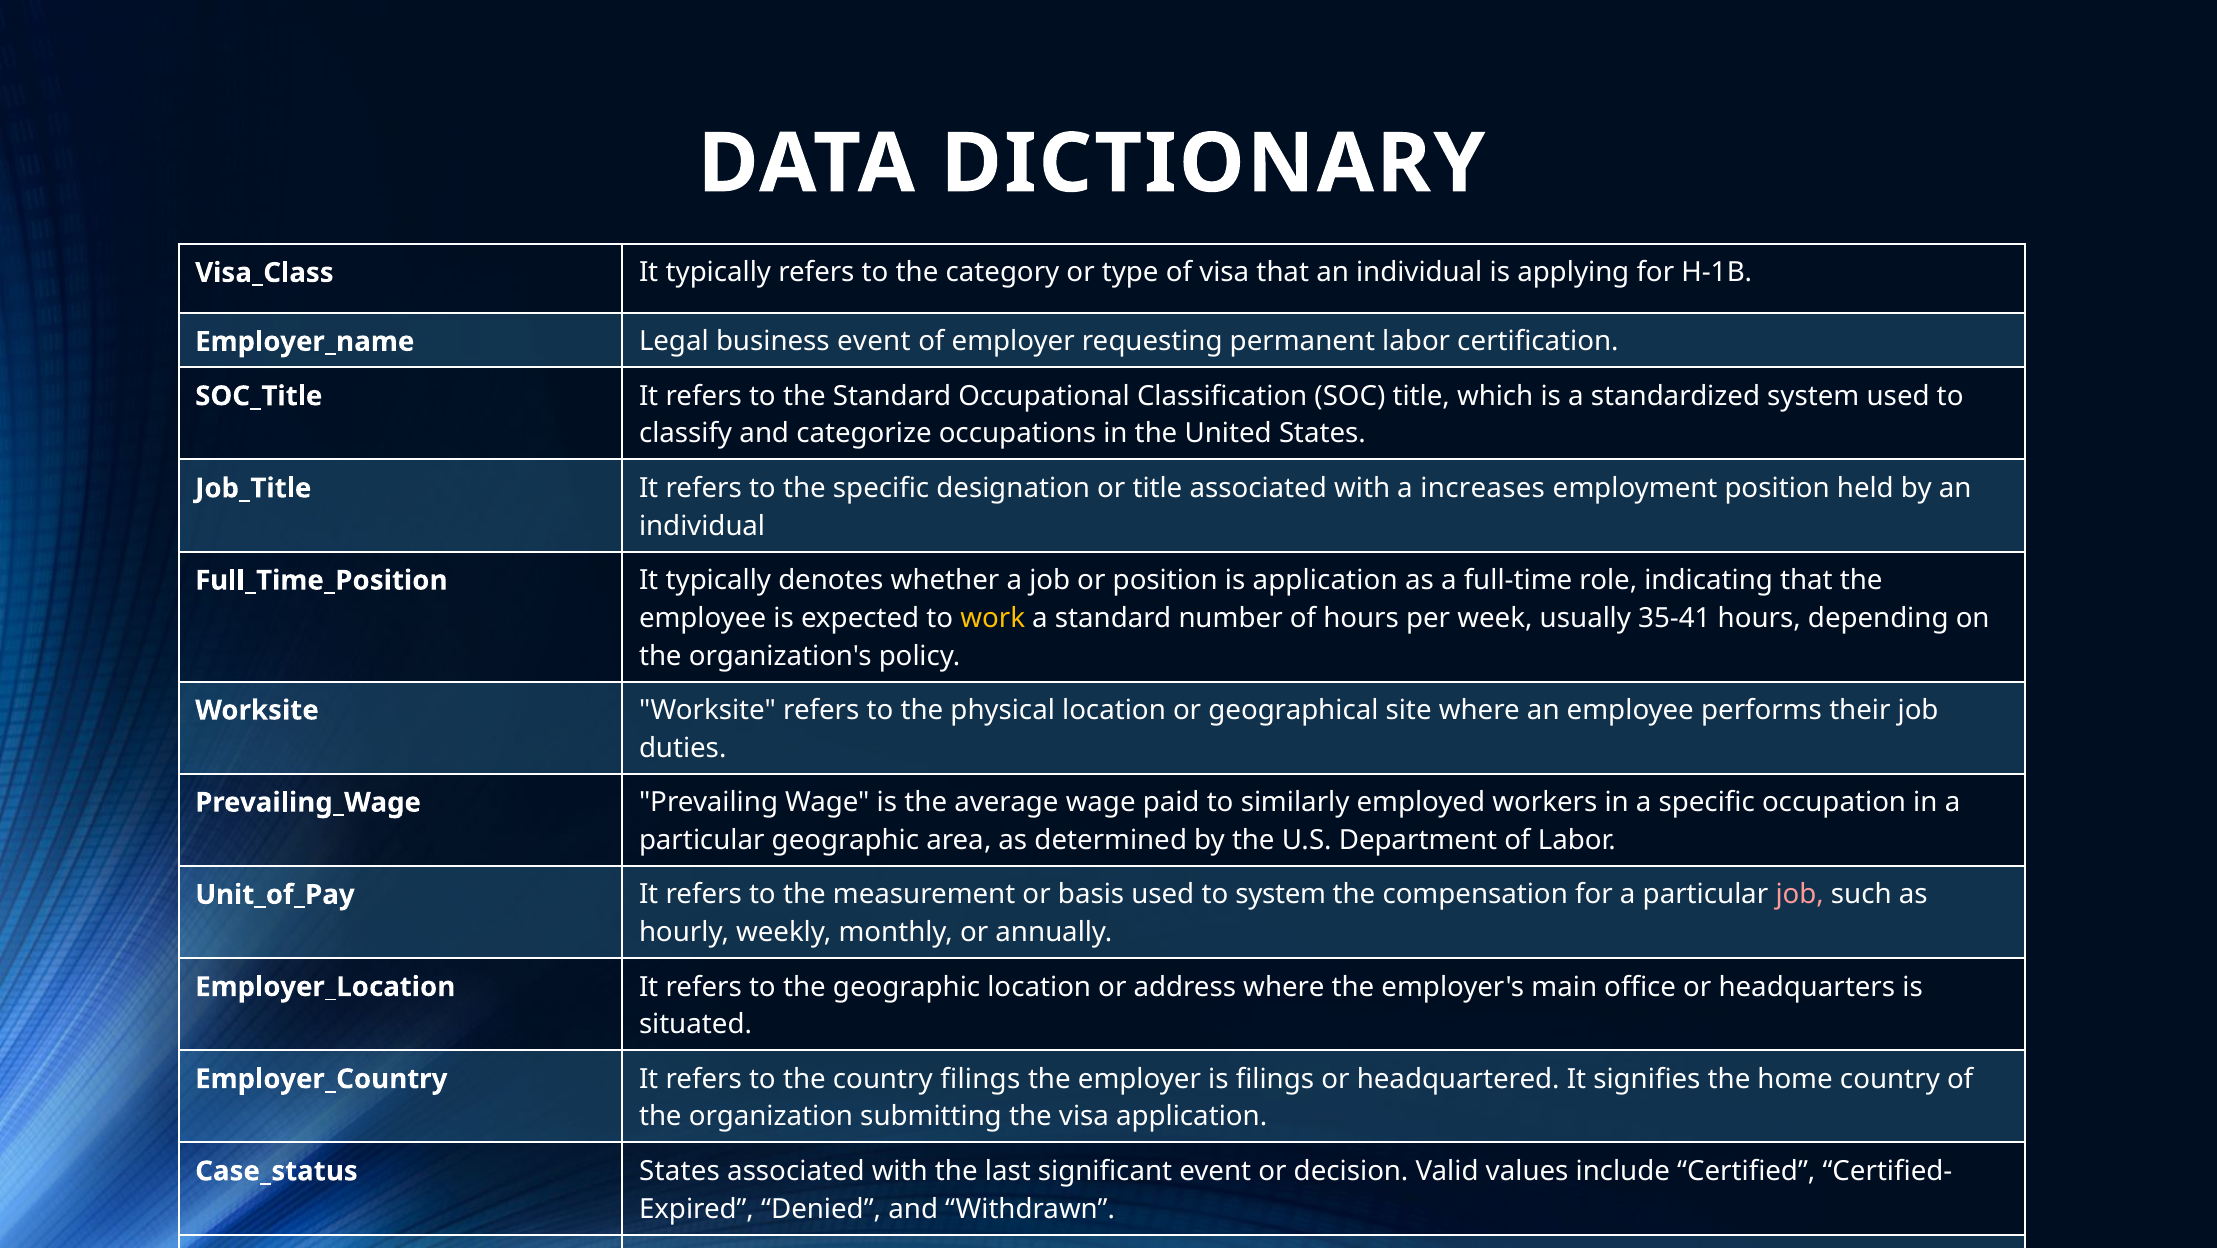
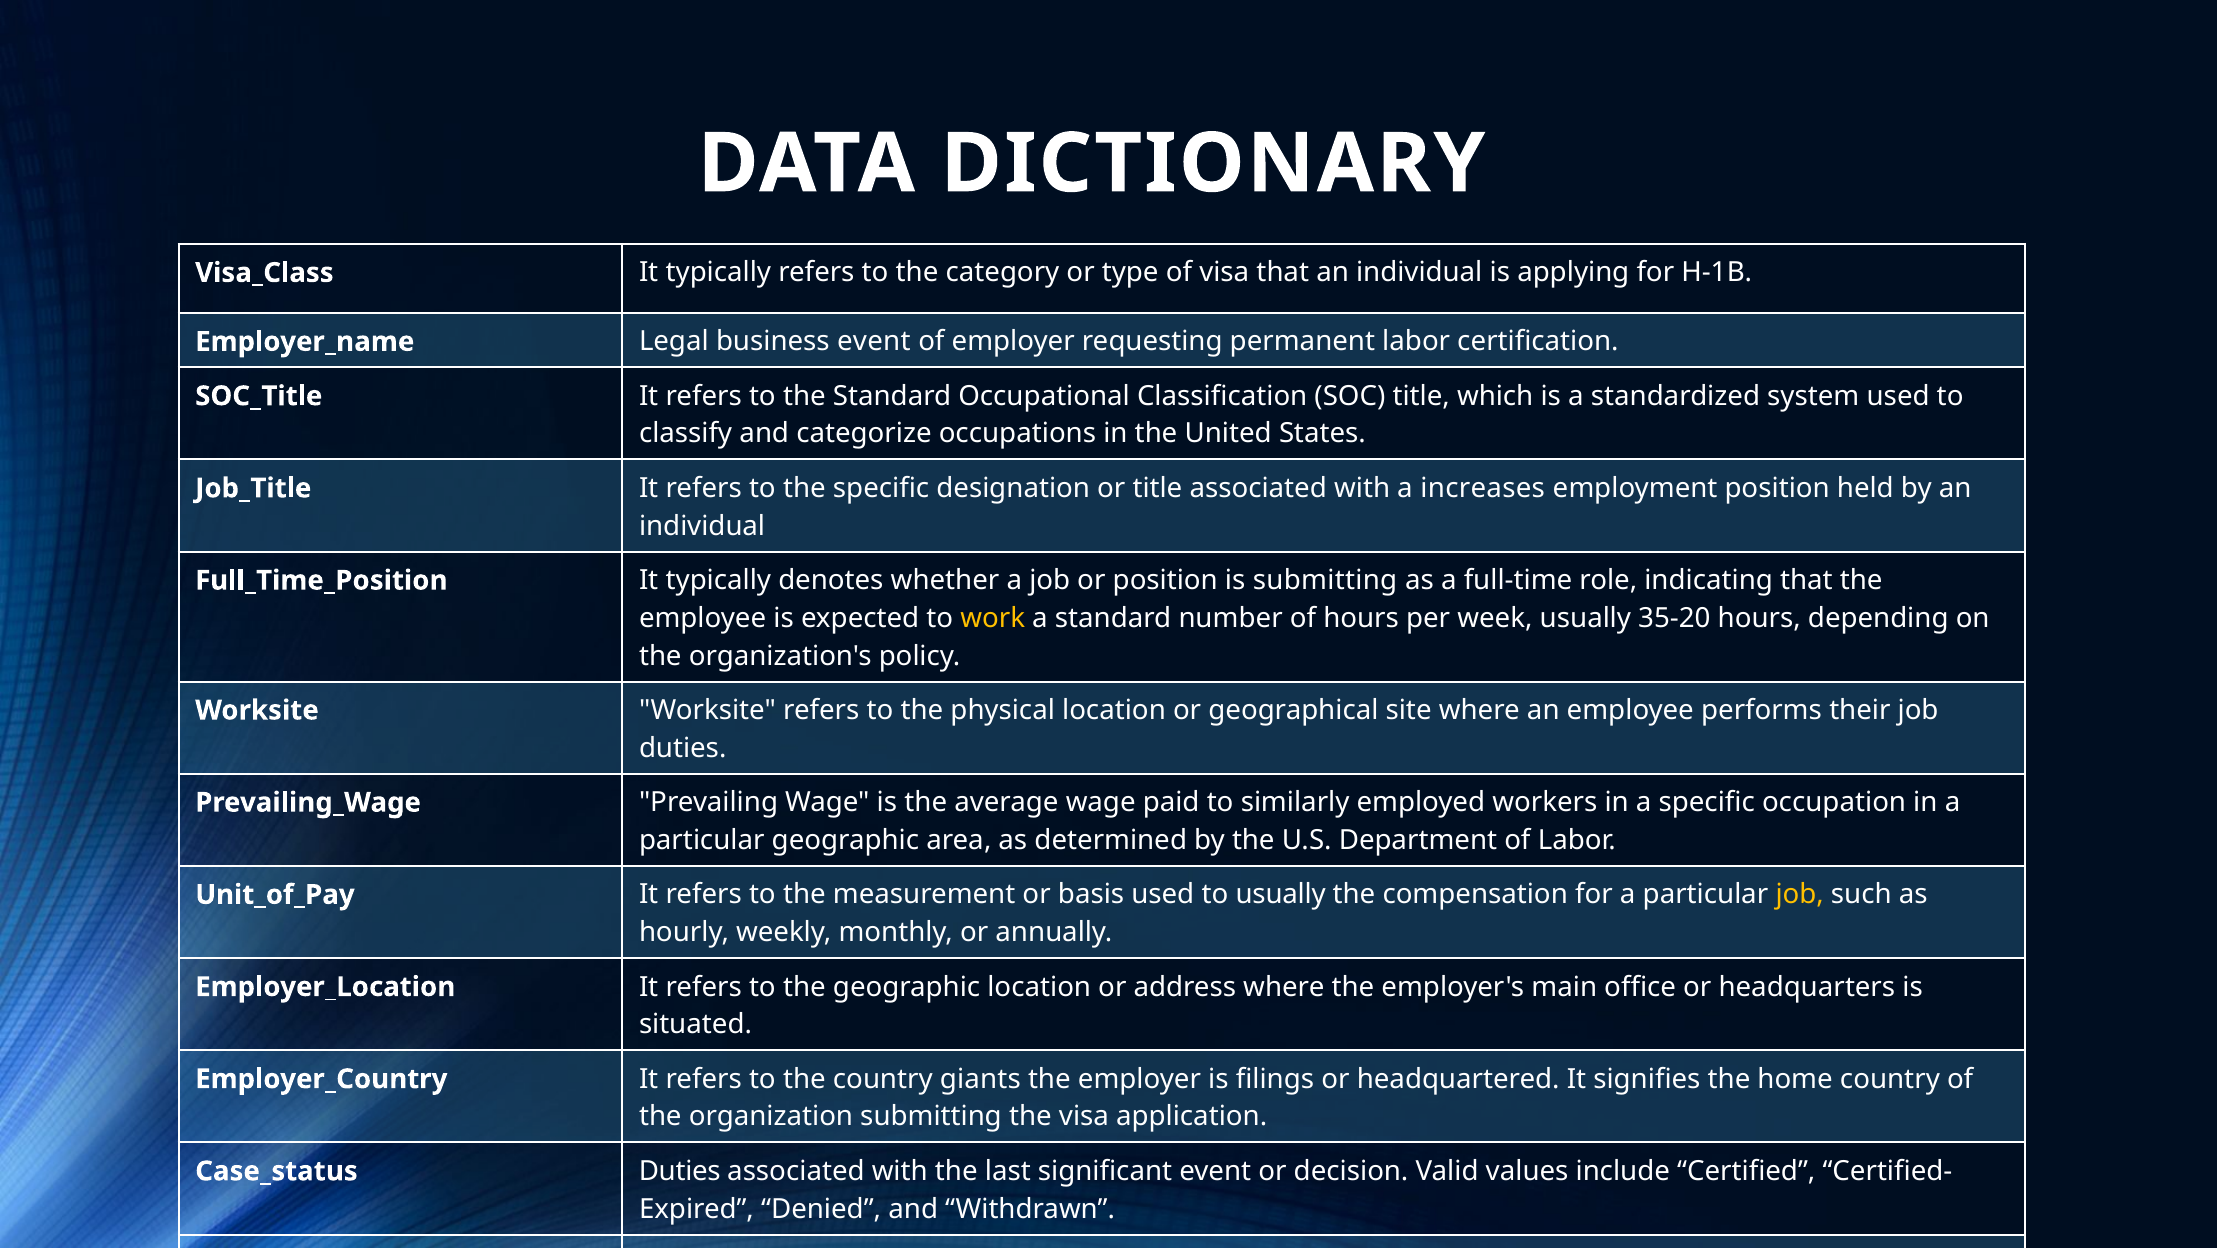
is application: application -> submitting (1325, 580)
35-41: 35-41 -> 35-20 (1674, 618)
to system: system -> usually (1281, 894)
job colour: pink -> yellow (1800, 894)
country filings: filings -> giants (980, 1079)
States: States -> Duties (680, 1171)
